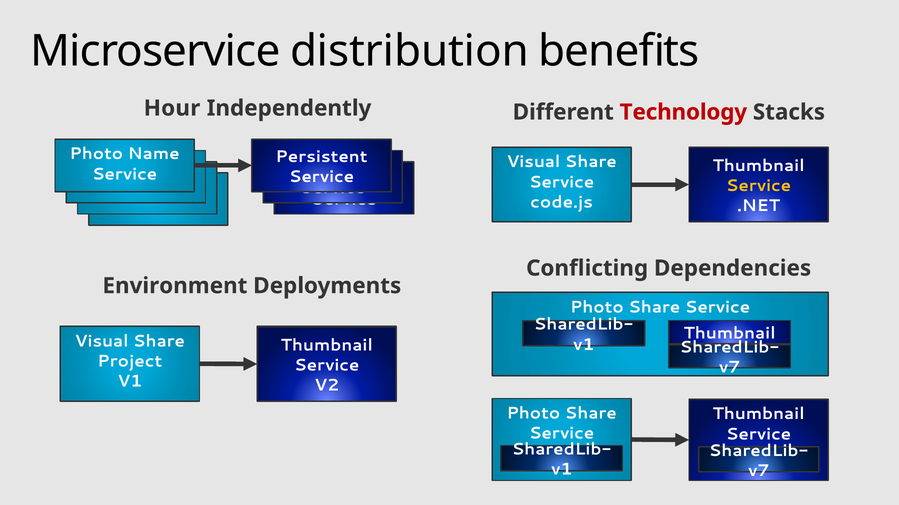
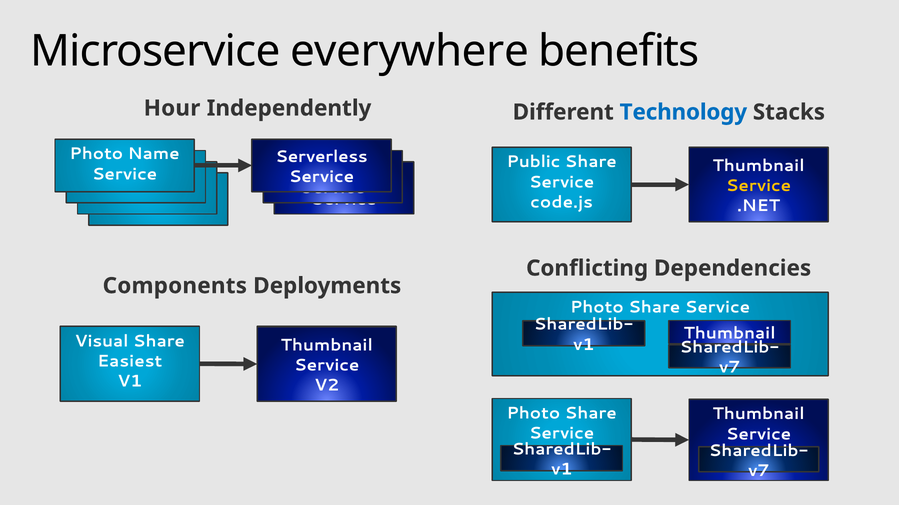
distribution: distribution -> everywhere (410, 51)
Technology colour: red -> blue (683, 112)
Persistent: Persistent -> Serverless (322, 157)
Visual: Visual -> Public (533, 162)
Environment: Environment -> Components (175, 286)
Project: Project -> Easiest (130, 362)
